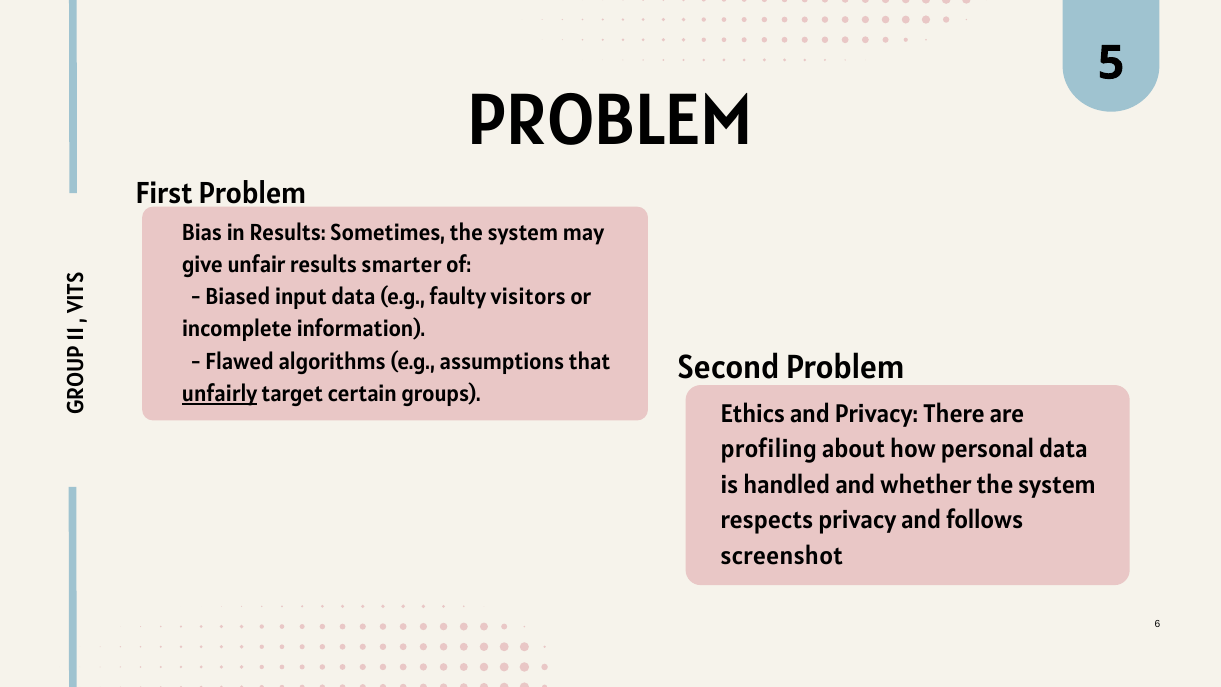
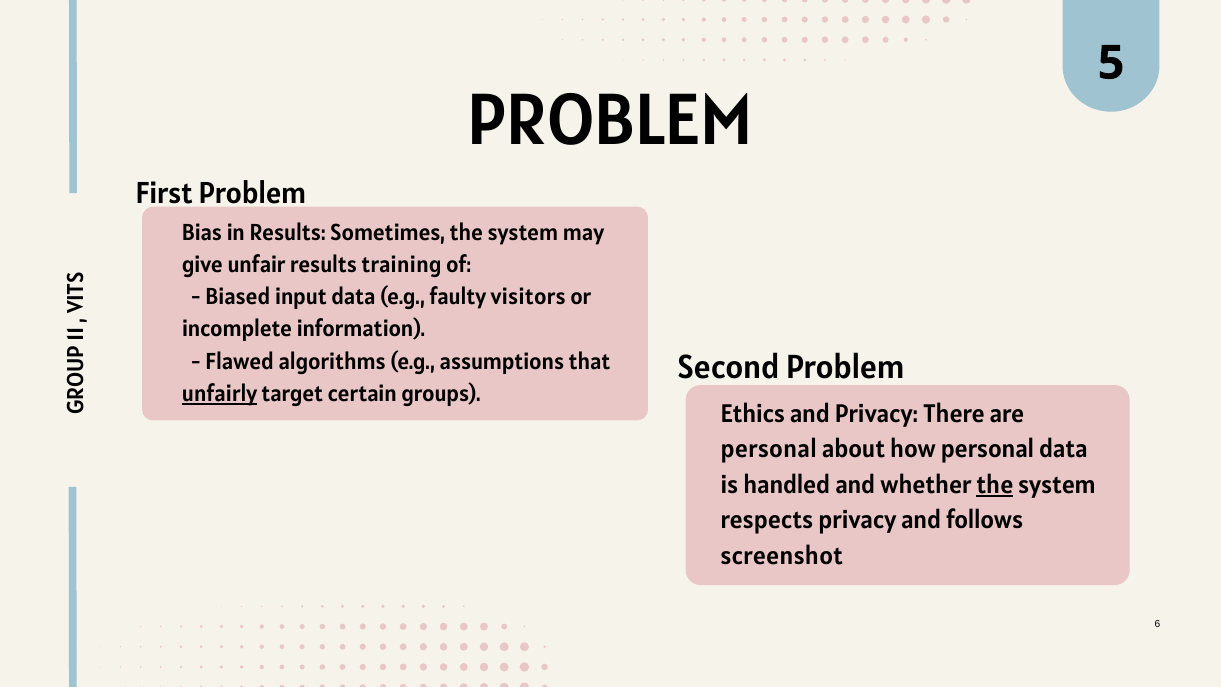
smarter: smarter -> training (402, 265)
profiling: profiling -> personal (769, 449)
the underline: none -> present (995, 485)
